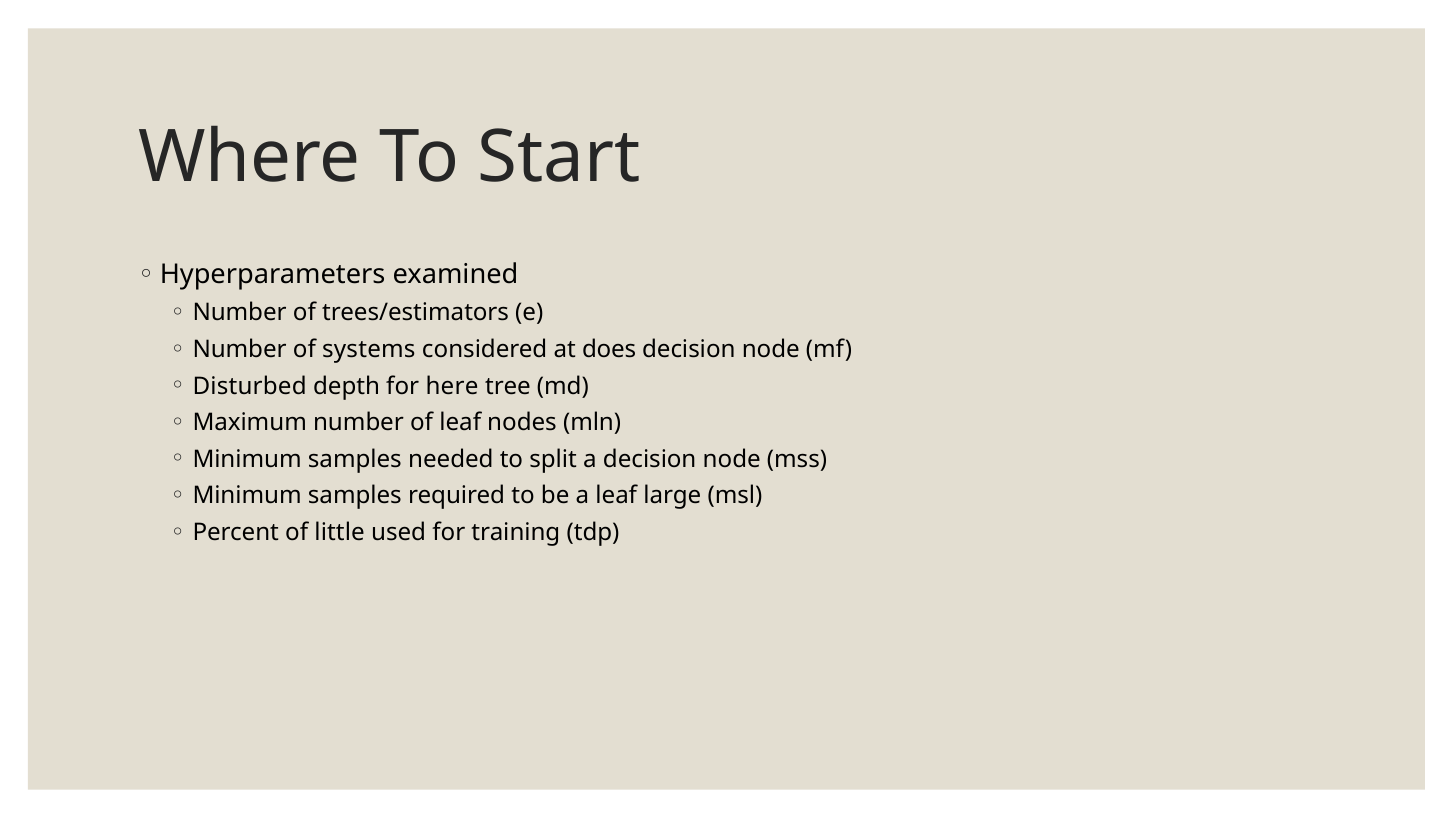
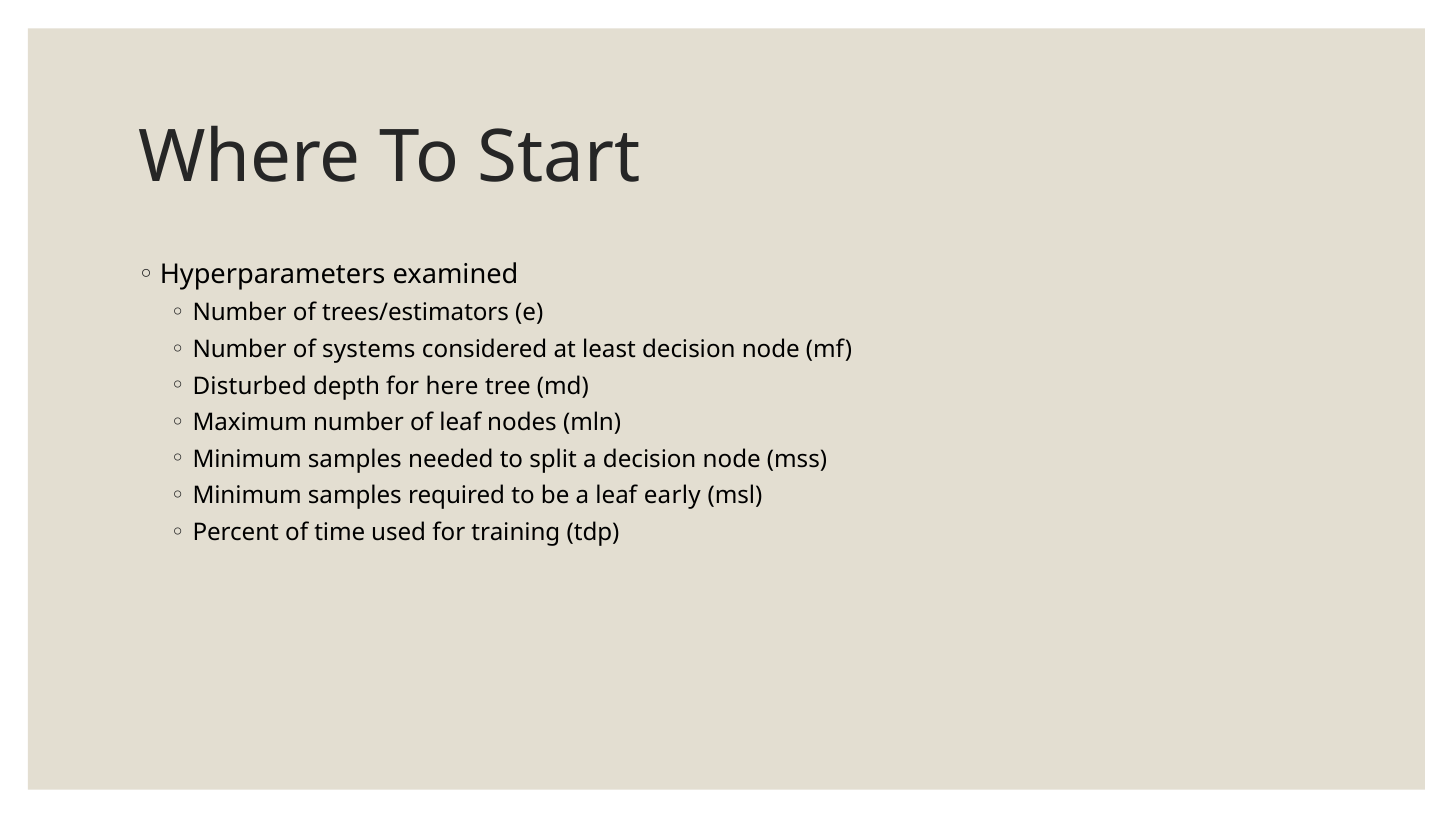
does: does -> least (609, 349)
large: large -> early (672, 496)
little: little -> time (340, 532)
